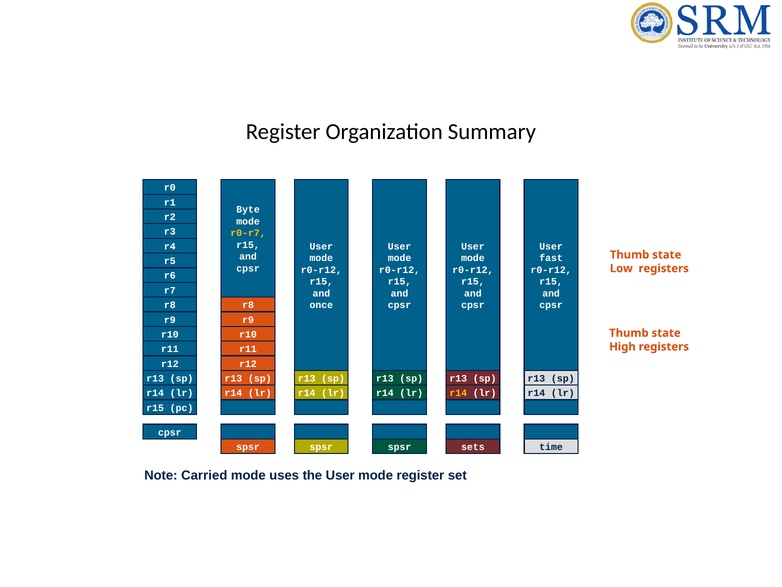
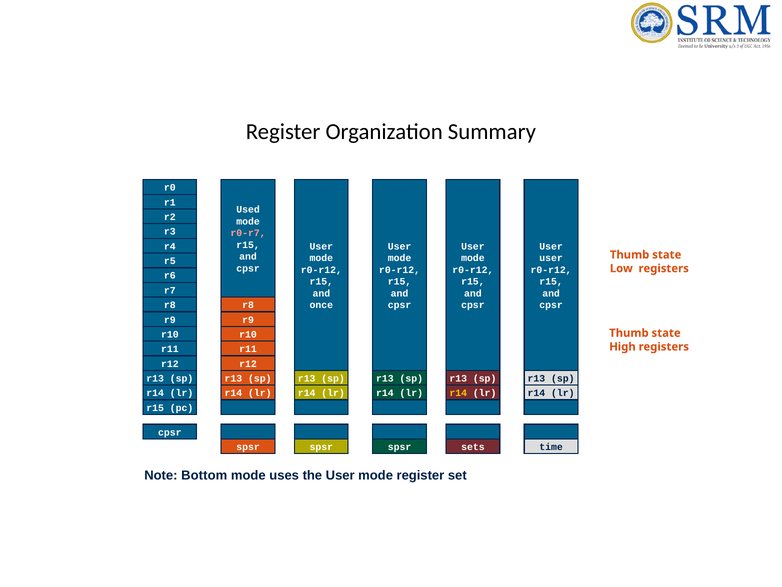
Byte: Byte -> Used (248, 209)
r0-r7 colour: yellow -> pink (248, 233)
fast: fast -> user (551, 258)
Carried: Carried -> Bottom (204, 475)
